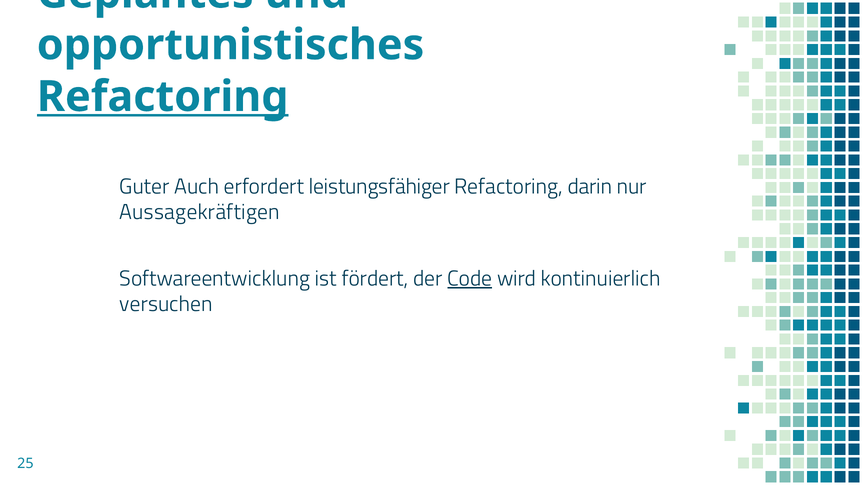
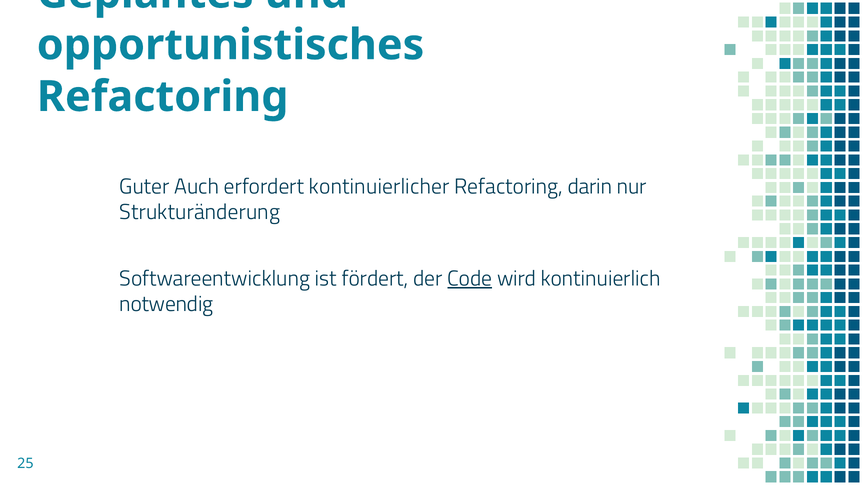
Refactoring underline: present -> none (163, 97)
leistungsfähiger: leistungsfähiger -> kontinuierlicher (379, 186)
Aussagekräftigen: Aussagekräftigen -> Strukturänderung (200, 212)
versuchen: versuchen -> notwendig (166, 304)
